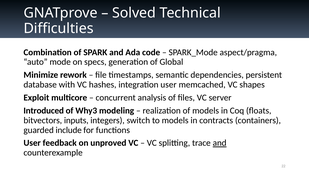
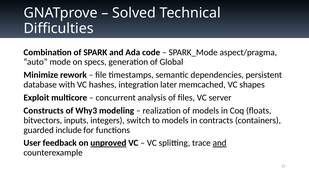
integration user: user -> later (169, 85)
Introduced: Introduced -> Constructs (44, 110)
unproved underline: none -> present (108, 143)
